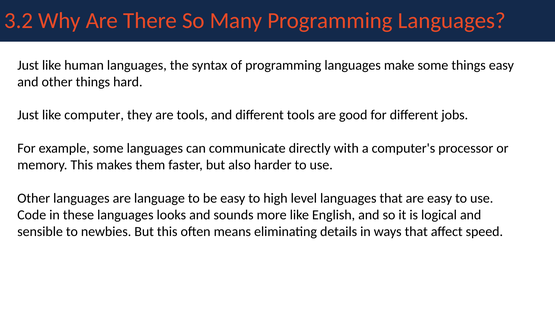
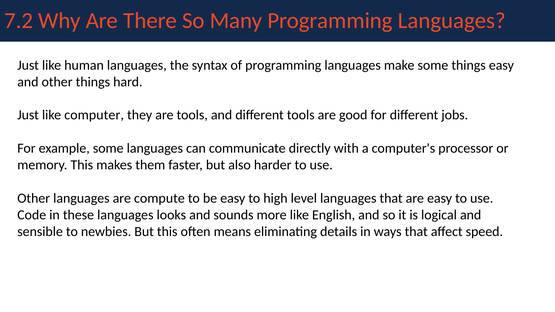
3.2: 3.2 -> 7.2 (19, 21)
language: language -> compute (159, 198)
